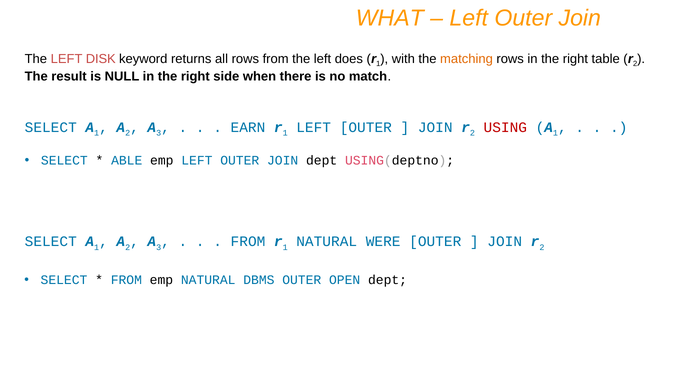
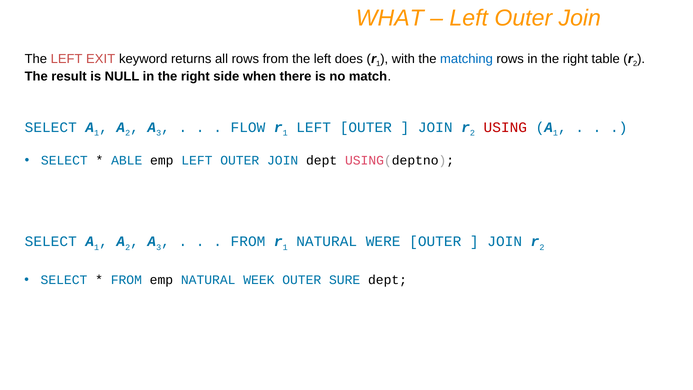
DISK: DISK -> EXIT (101, 59)
matching colour: orange -> blue (466, 59)
EARN: EARN -> FLOW (248, 127)
DBMS: DBMS -> WEEK (259, 280)
OPEN: OPEN -> SURE (345, 280)
